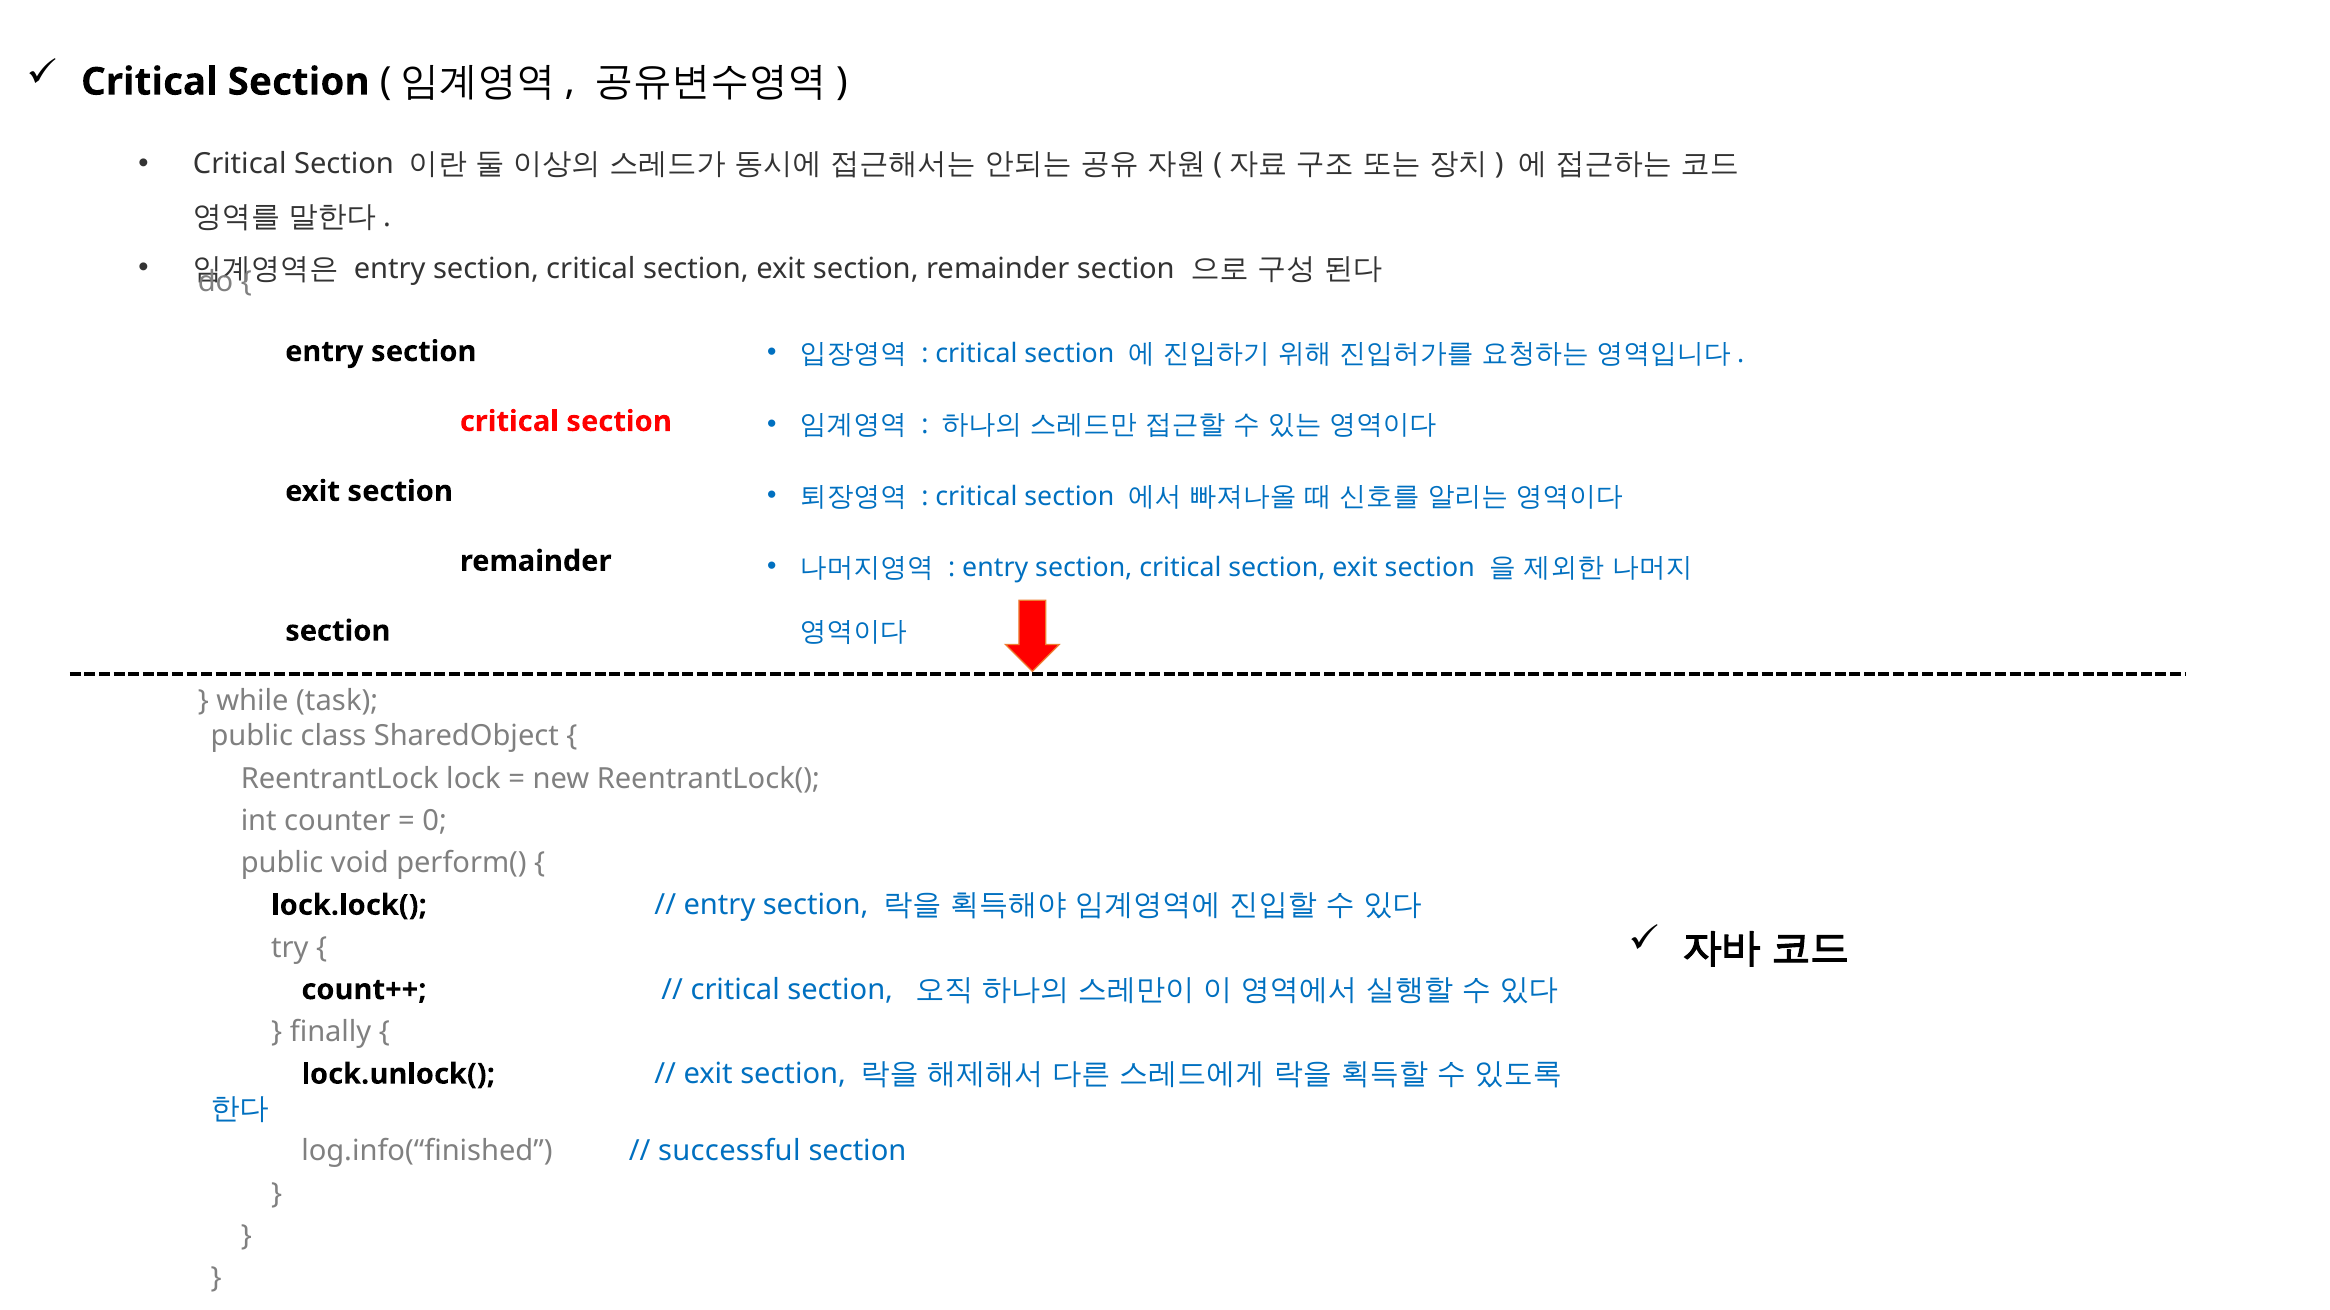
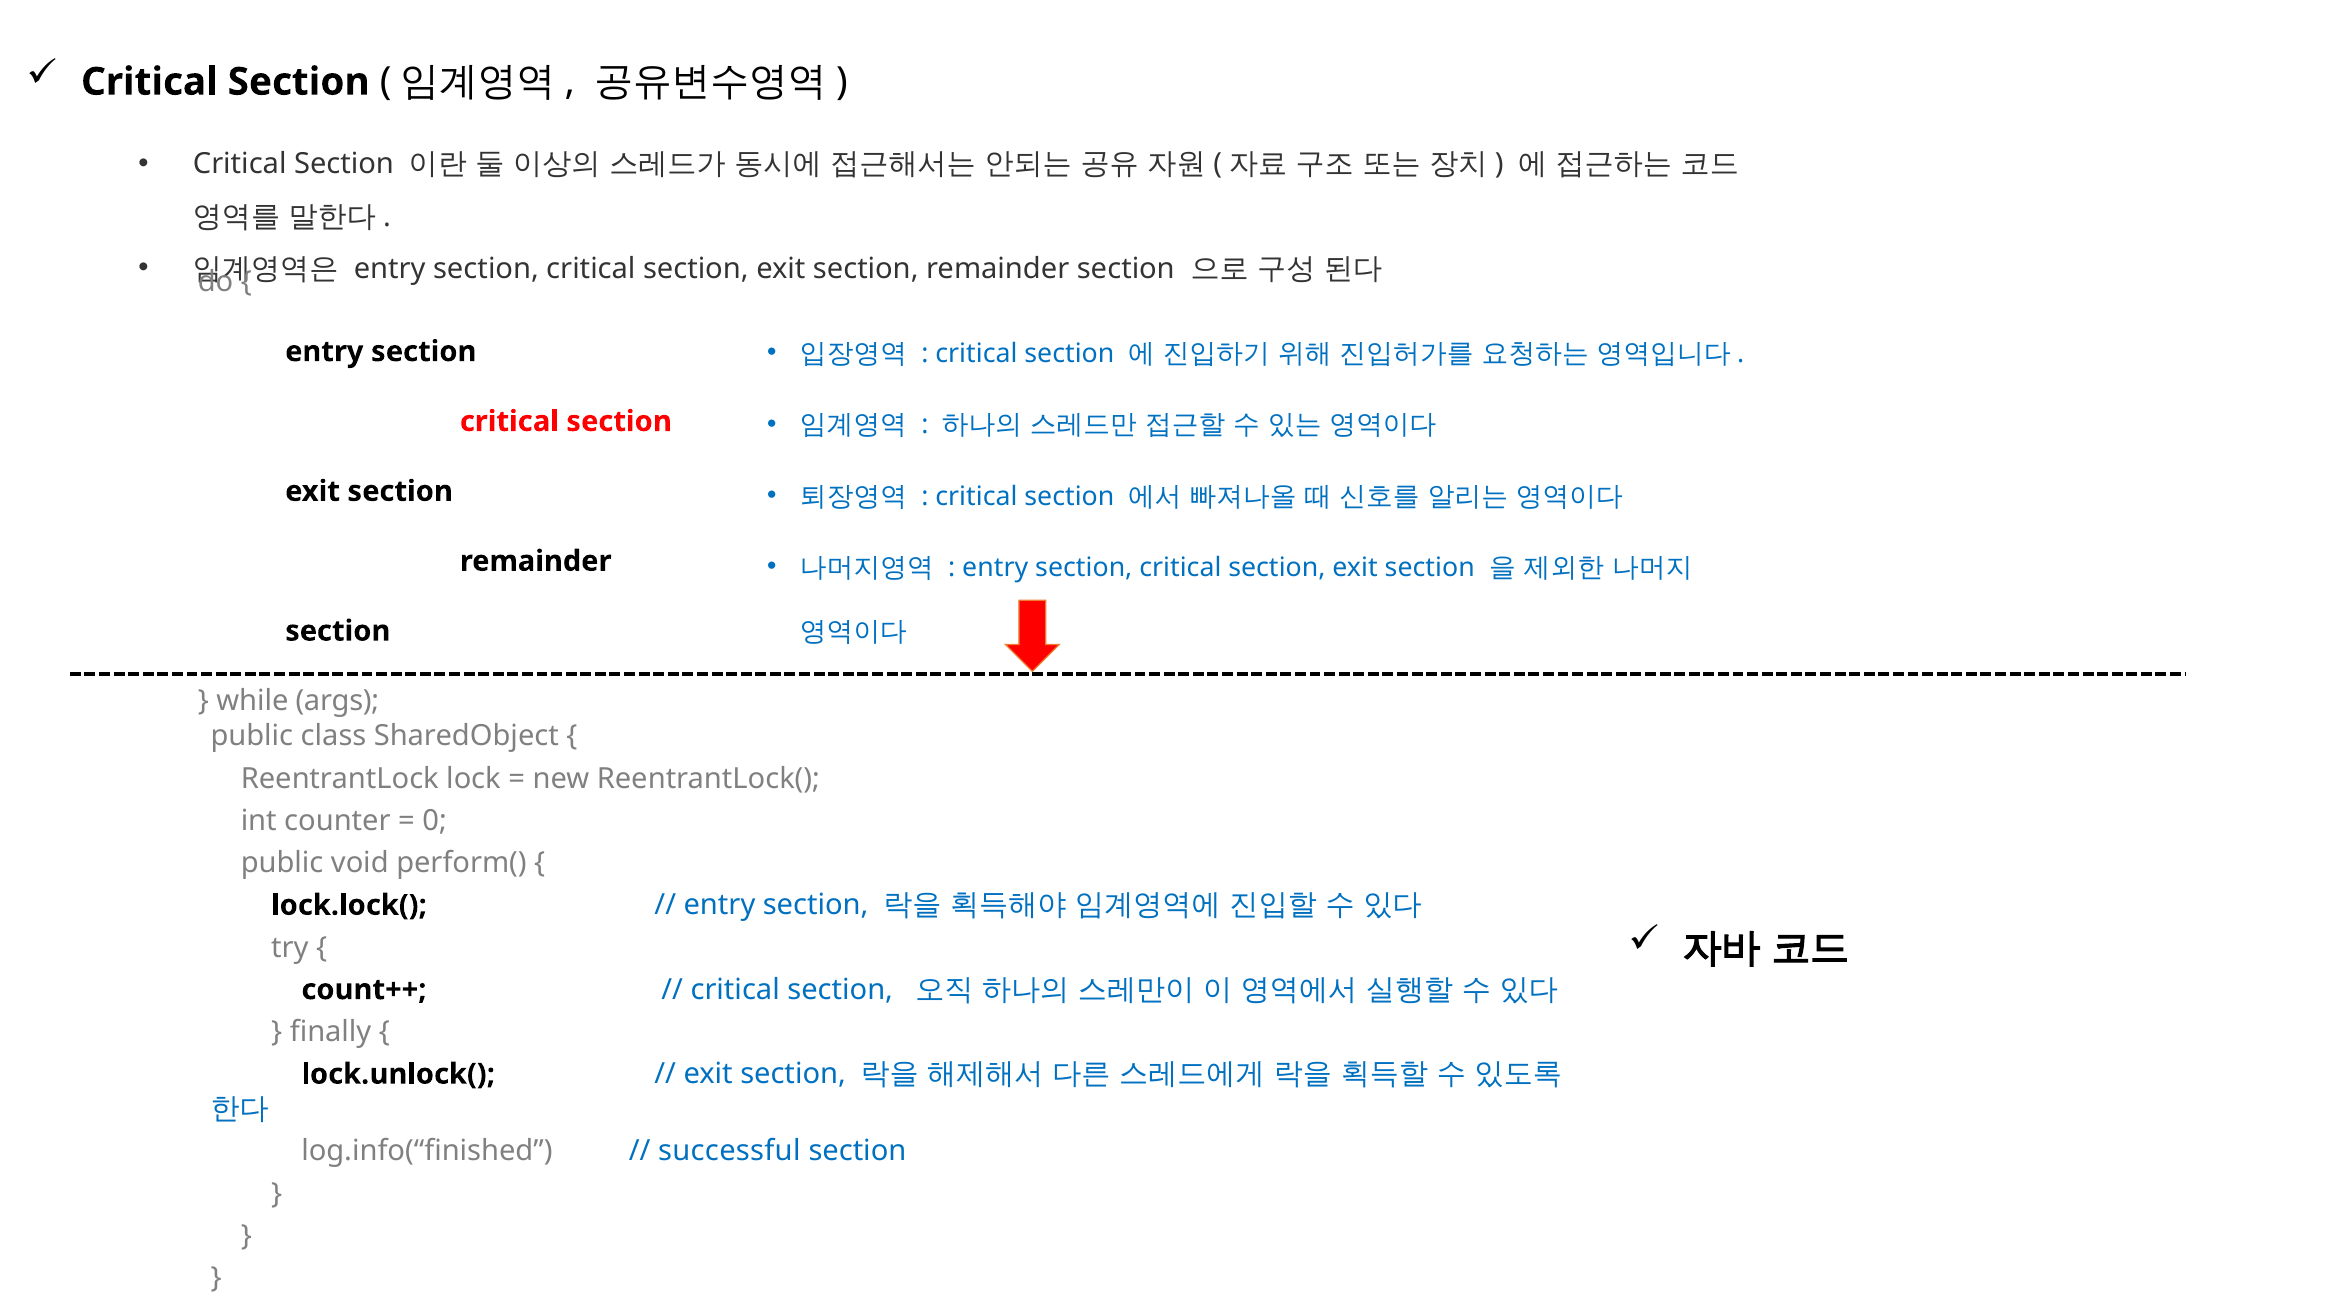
task: task -> args (337, 701)
